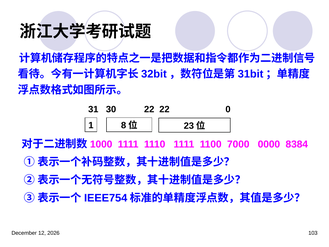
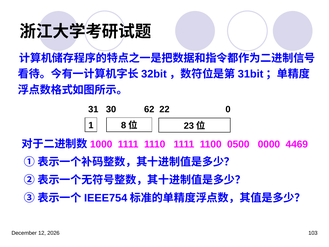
30 22: 22 -> 62 (149, 109)
7000: 7000 -> 0500 (238, 144)
8384: 8384 -> 4469 (297, 144)
